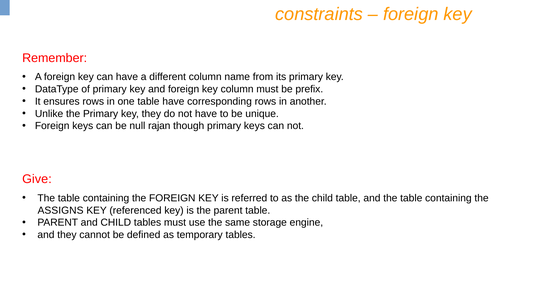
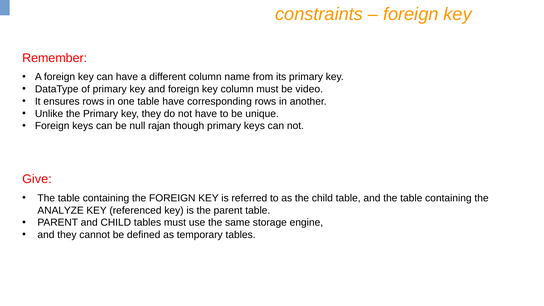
prefix: prefix -> video (309, 89)
ASSIGNS: ASSIGNS -> ANALYZE (61, 210)
